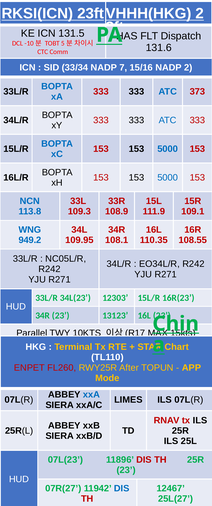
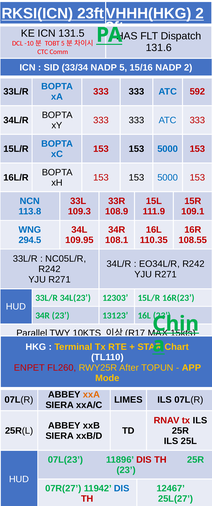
NADP 7: 7 -> 5 (123, 68)
373: 373 -> 592 (197, 92)
949.2: 949.2 -> 294.5 (30, 241)
xxA colour: blue -> orange (91, 396)
